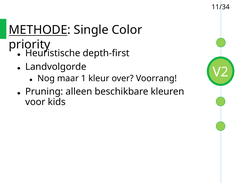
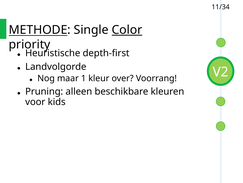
Color underline: none -> present (127, 30)
